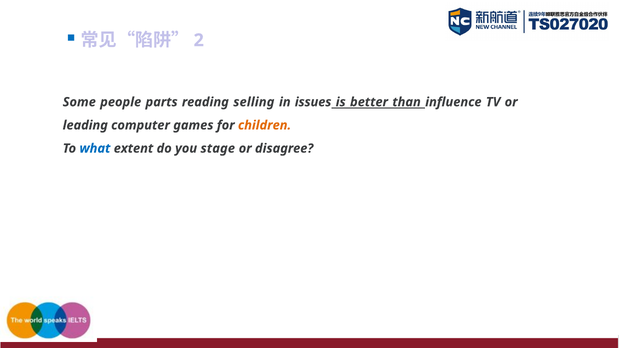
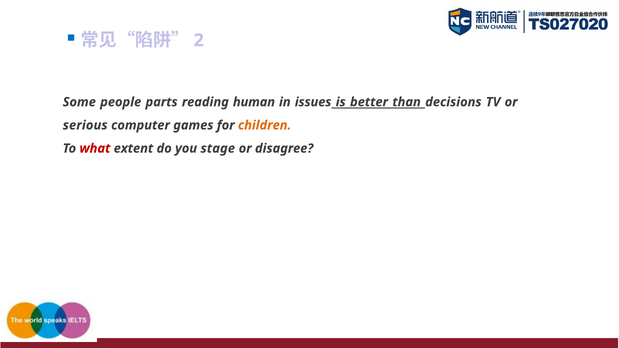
selling: selling -> human (254, 102)
influence: influence -> decisions (453, 102)
leading: leading -> serious (85, 125)
what colour: blue -> red (95, 148)
